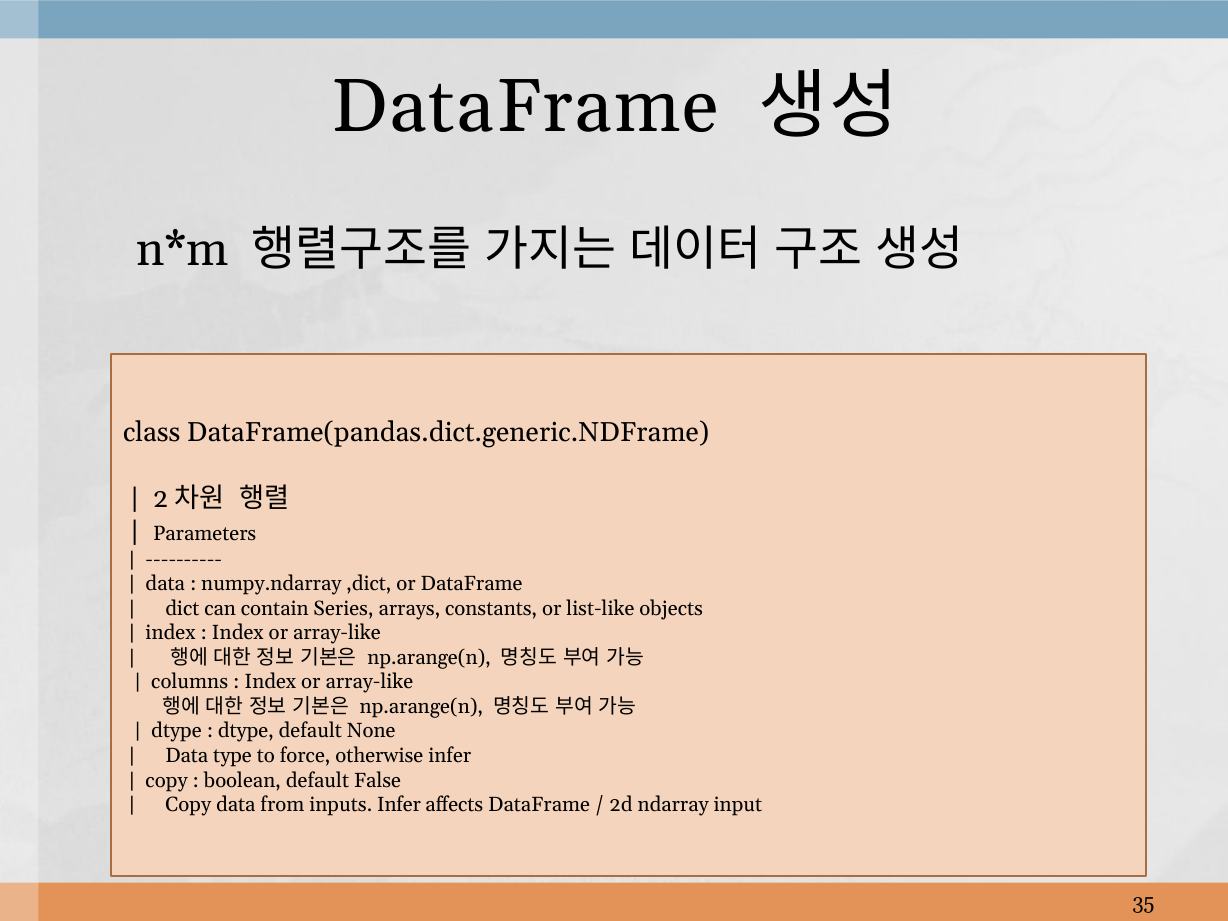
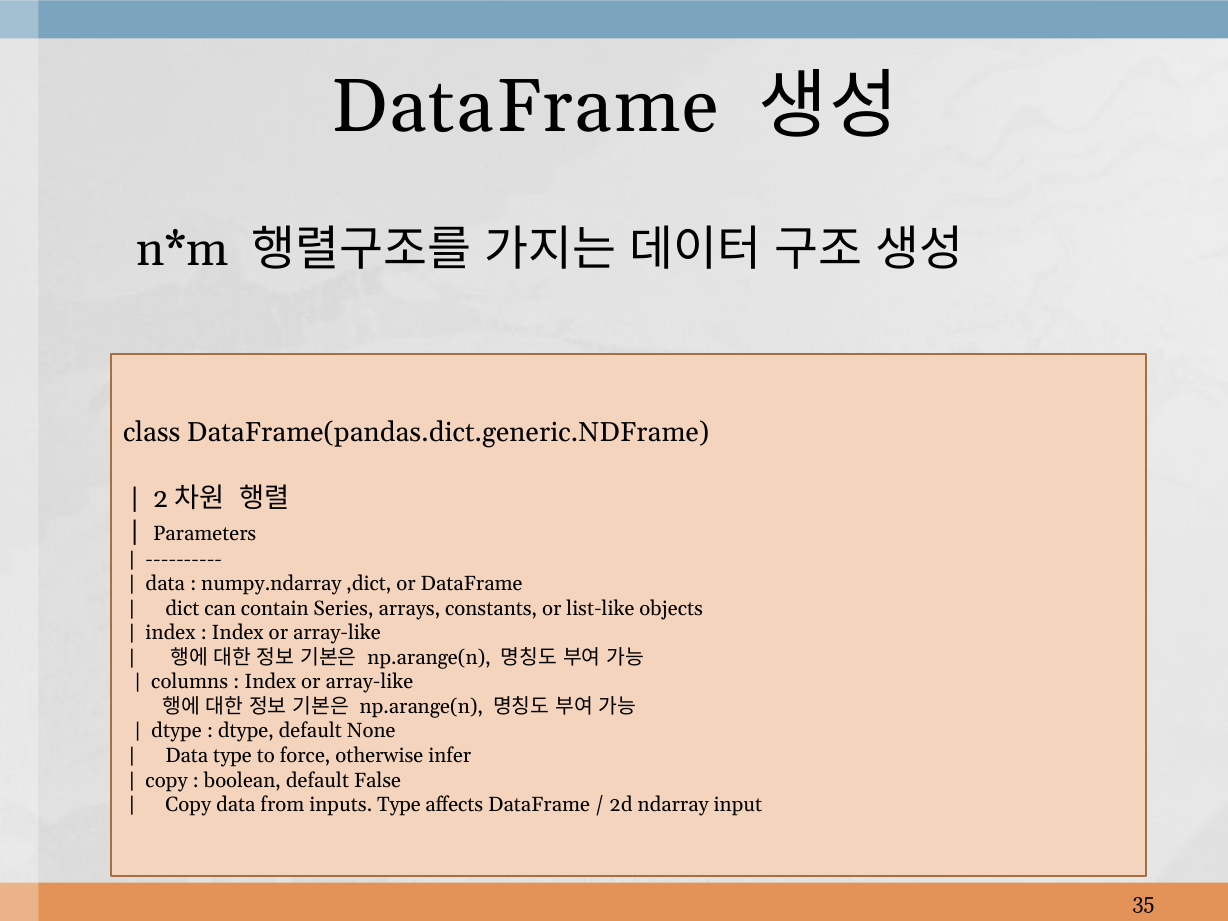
inputs Infer: Infer -> Type (399, 805)
